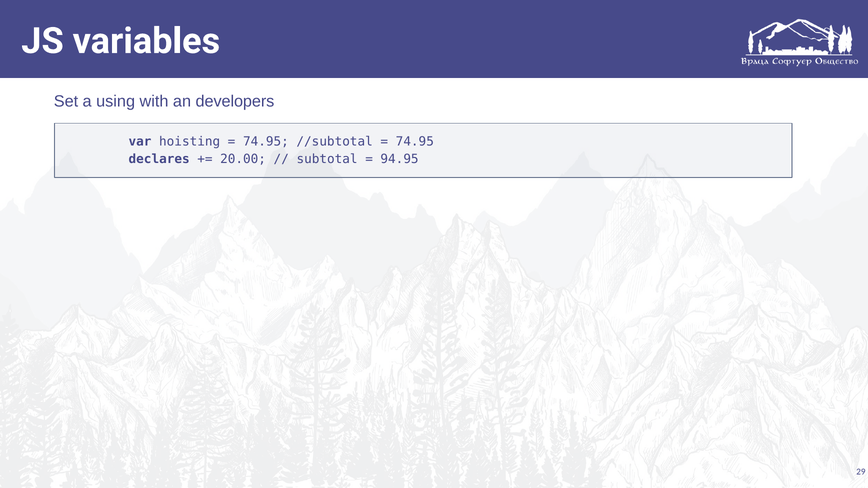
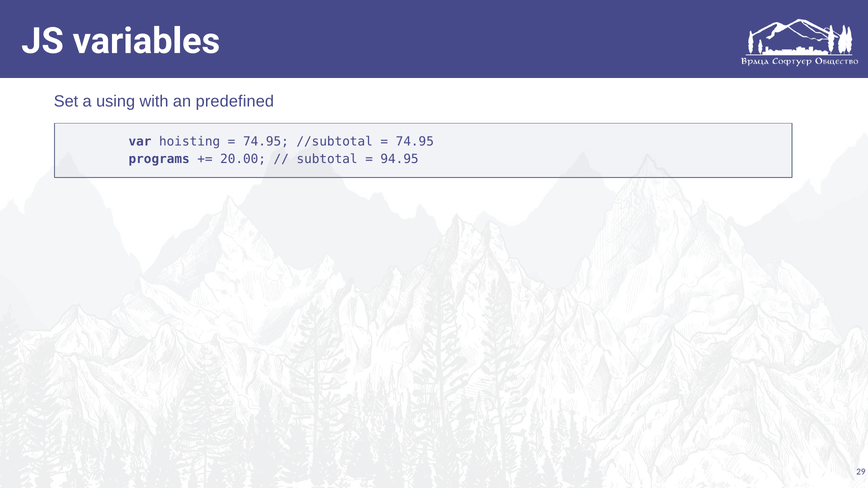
developers: developers -> predefined (235, 102)
declares: declares -> programs (159, 159)
